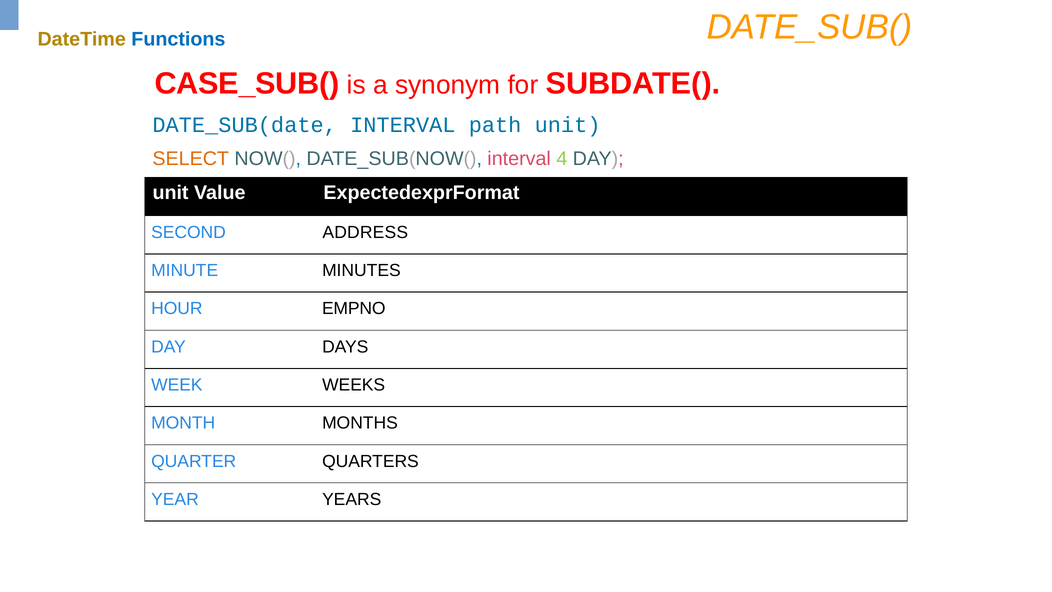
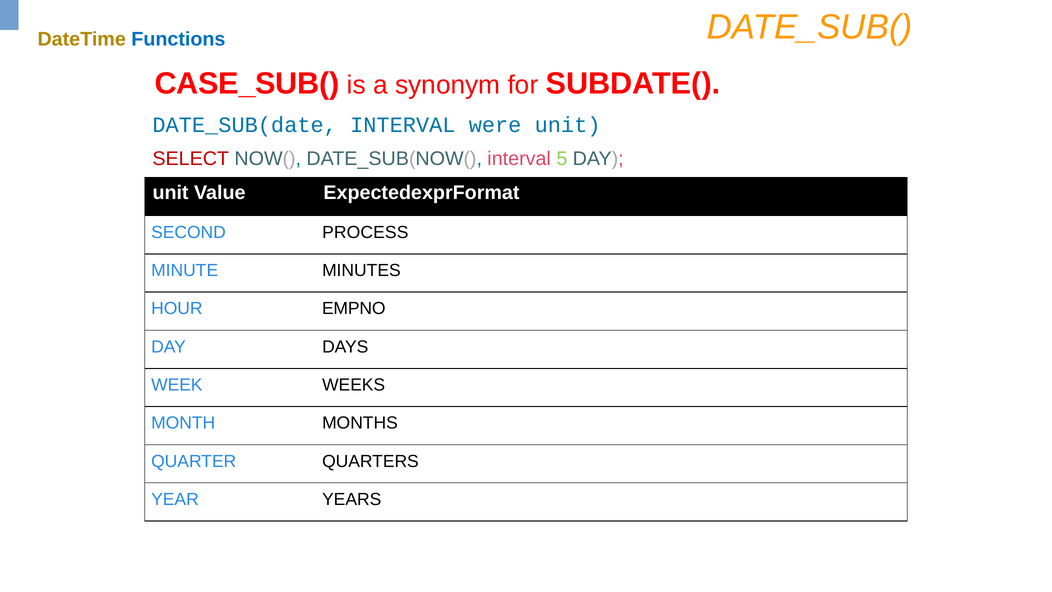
path: path -> were (495, 125)
SELECT colour: orange -> red (191, 159)
4: 4 -> 5 (562, 159)
ADDRESS: ADDRESS -> PROCESS (365, 232)
